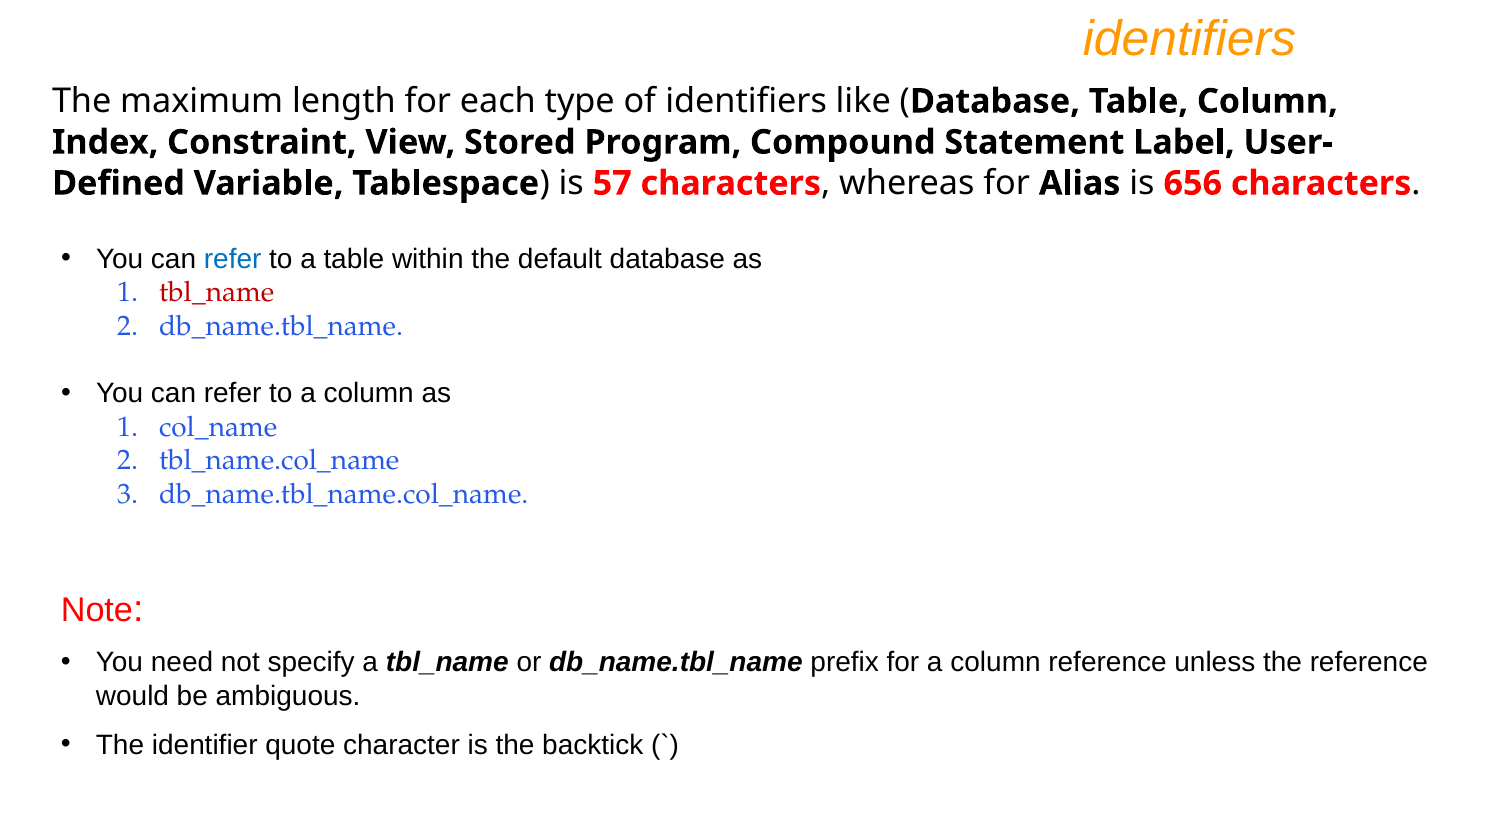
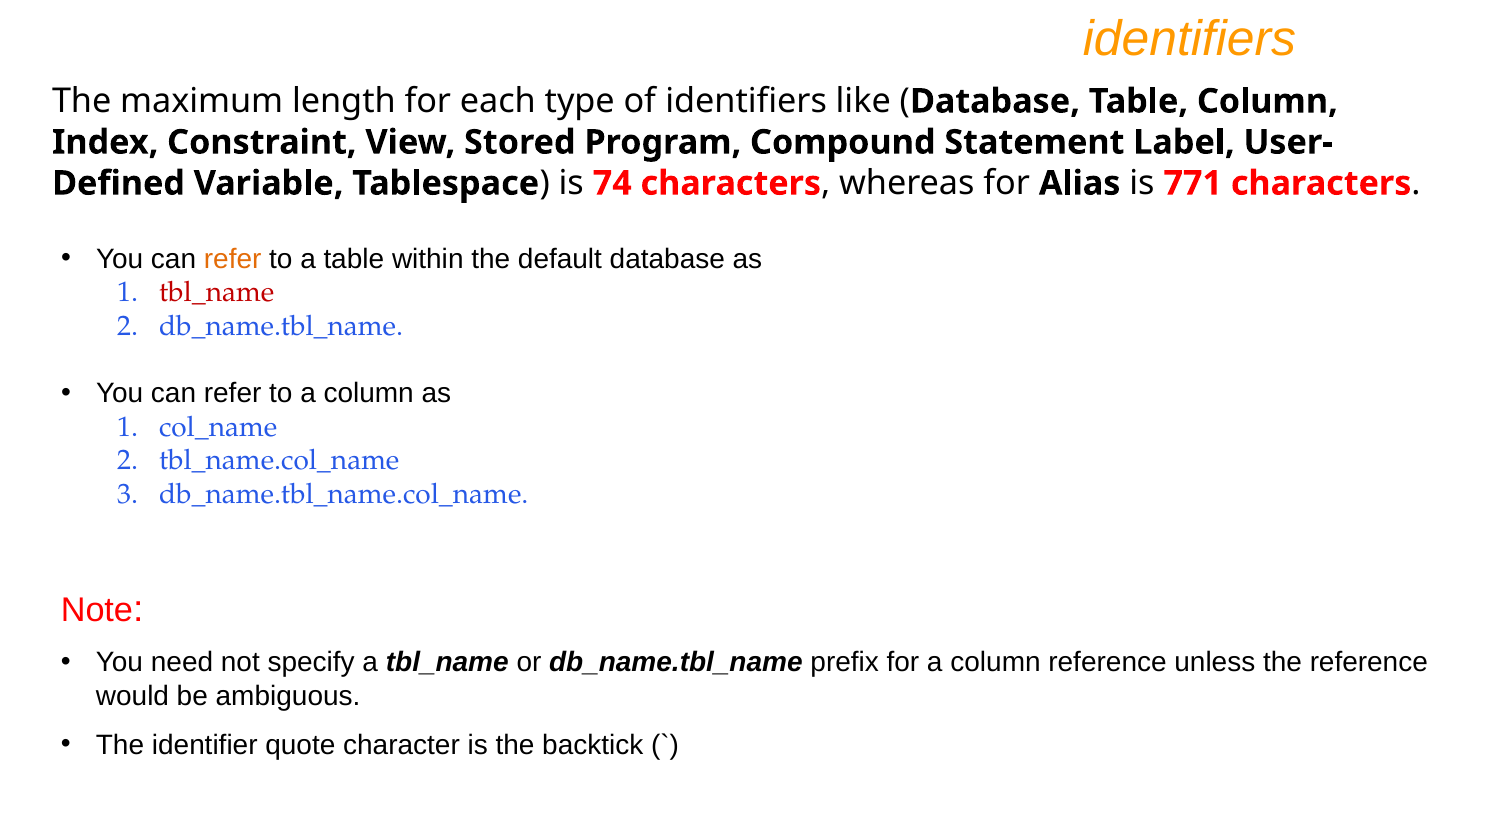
57: 57 -> 74 (612, 183)
656: 656 -> 771 (1193, 183)
refer colour: blue -> orange (233, 259)
